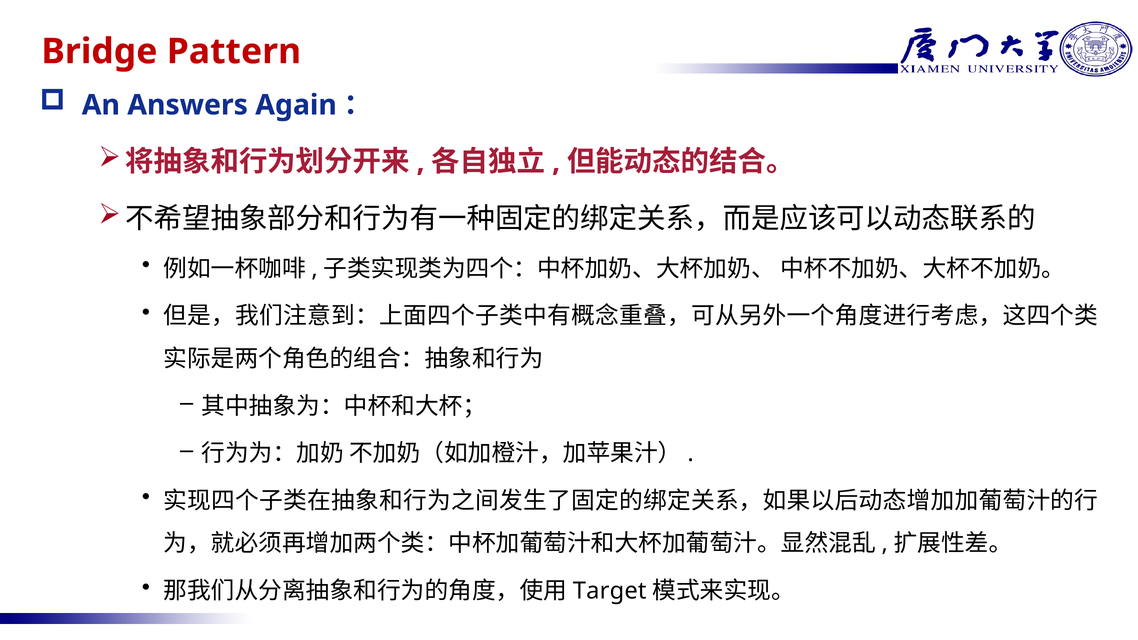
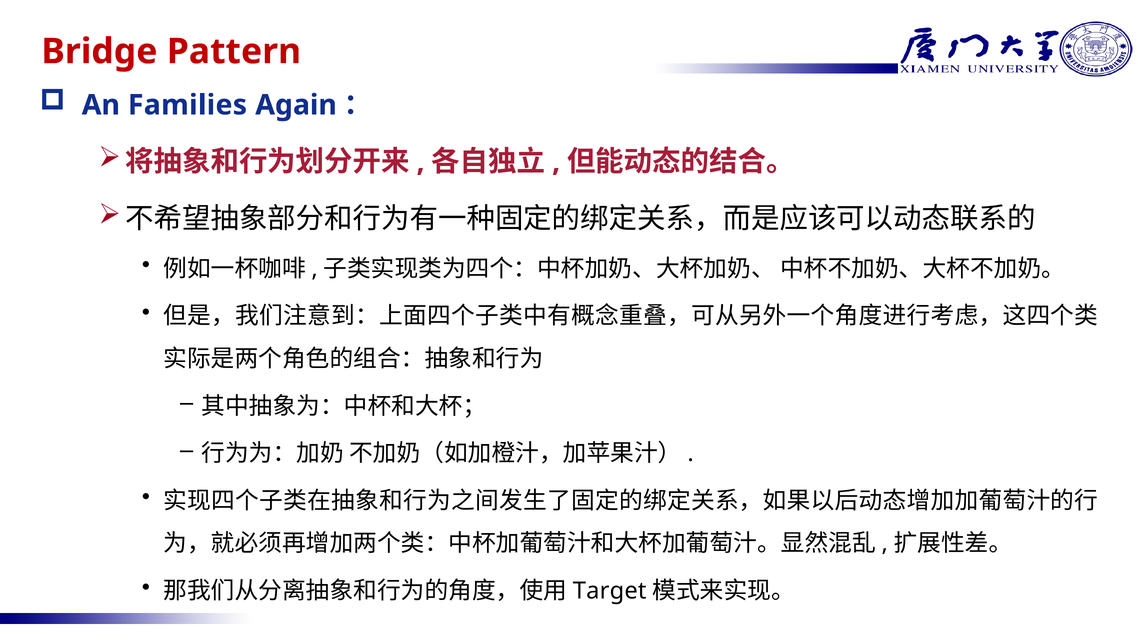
Answers: Answers -> Families (187, 105)
